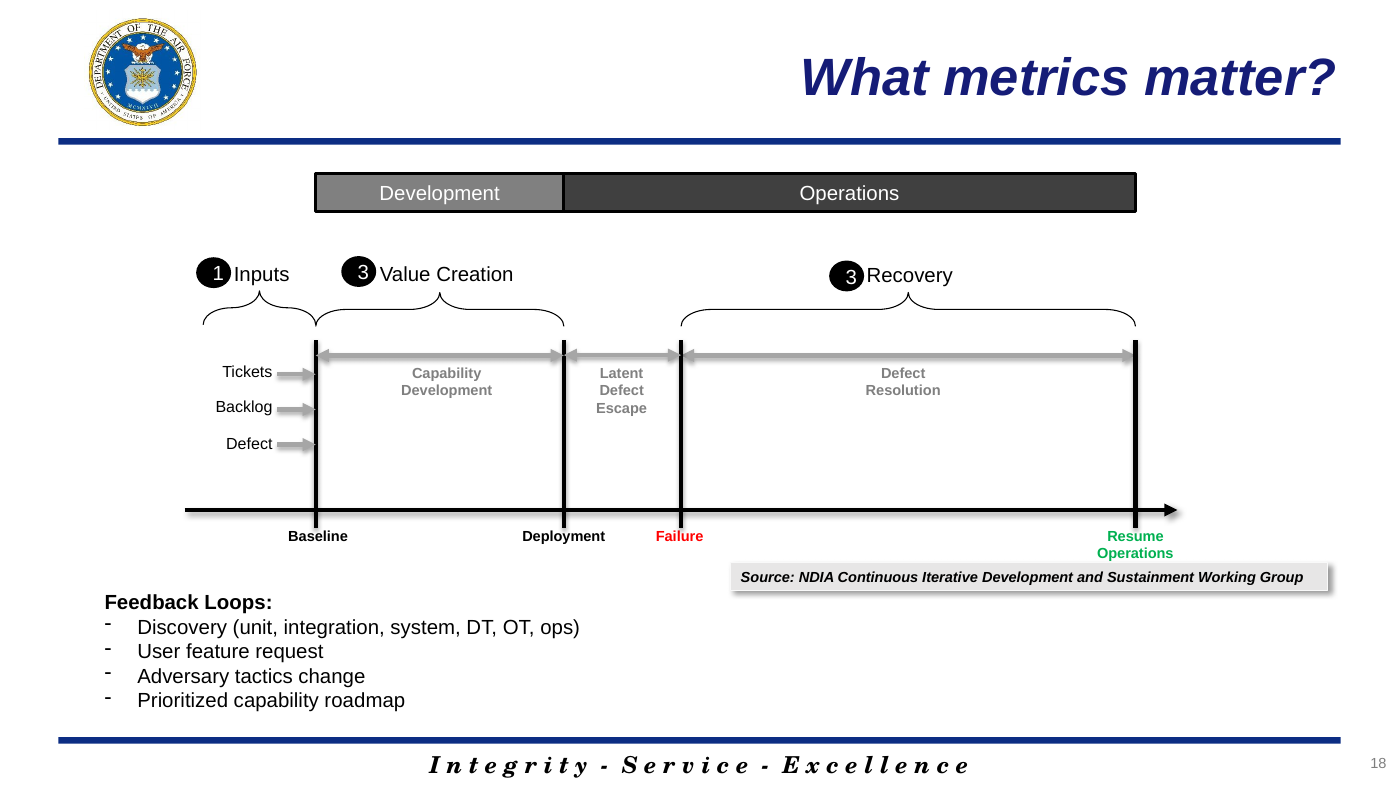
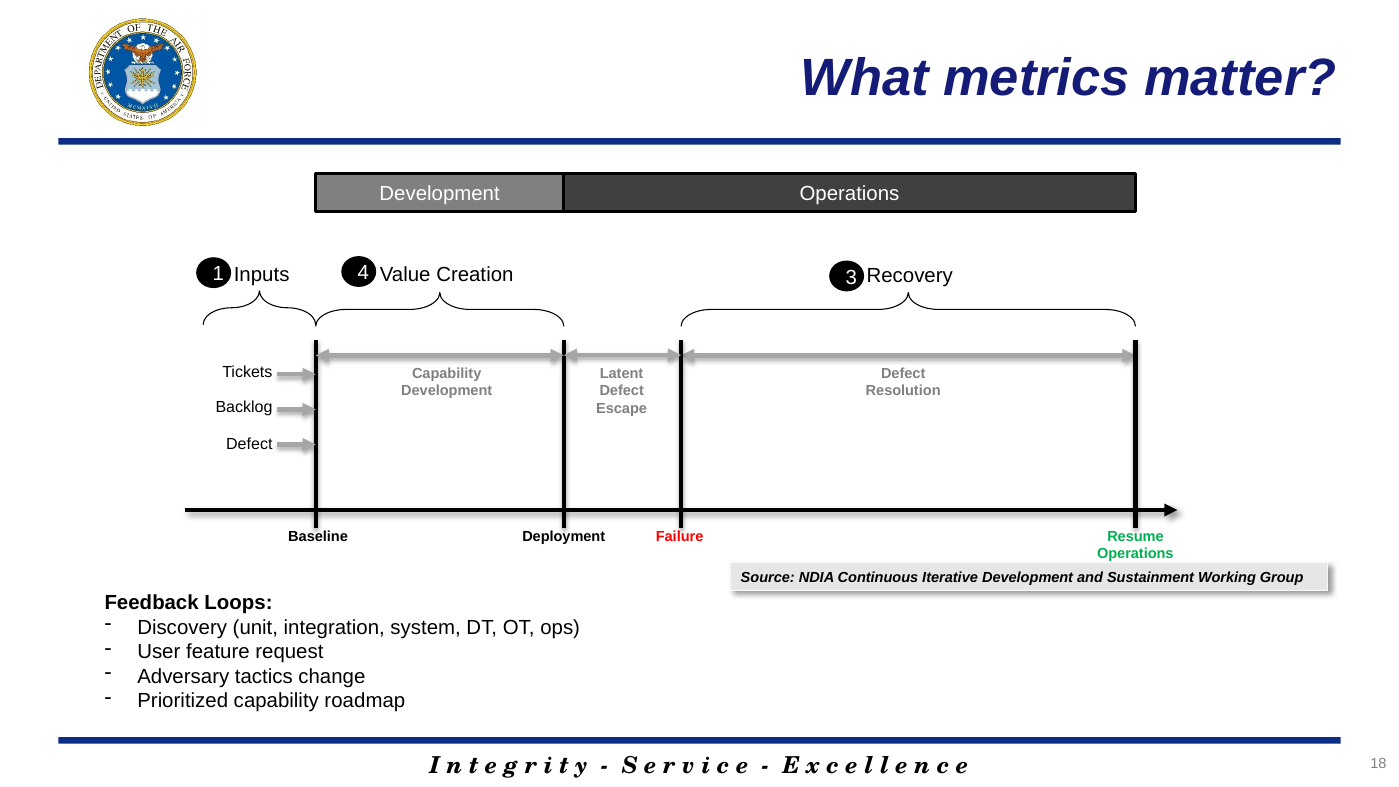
1 3: 3 -> 4 (363, 273)
